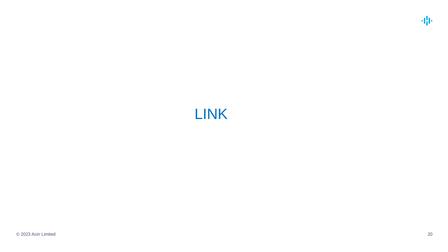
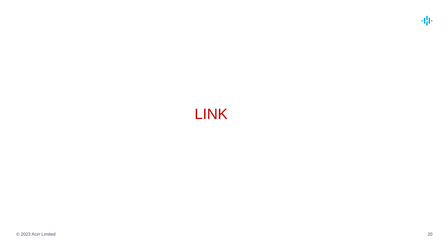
LINK colour: blue -> red (211, 114)
